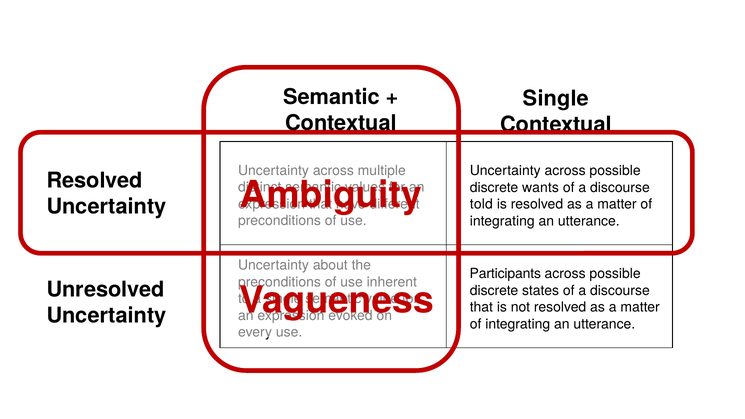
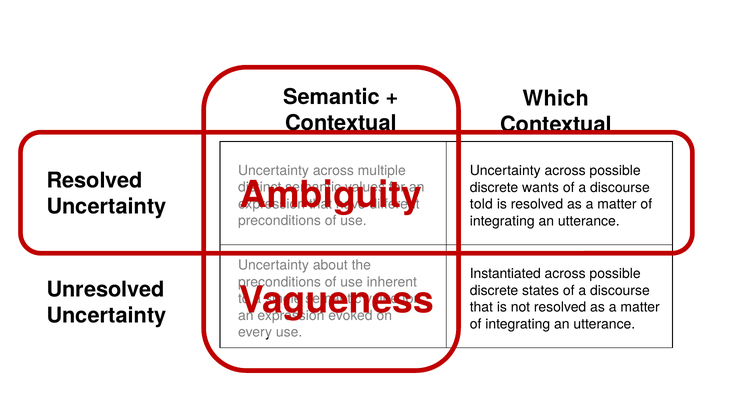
Single: Single -> Which (556, 99)
Participants: Participants -> Instantiated (505, 274)
